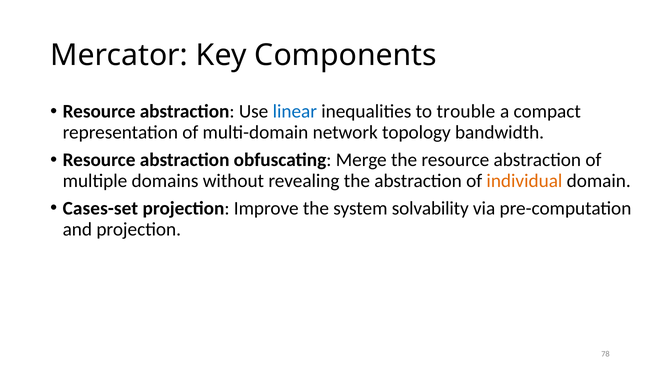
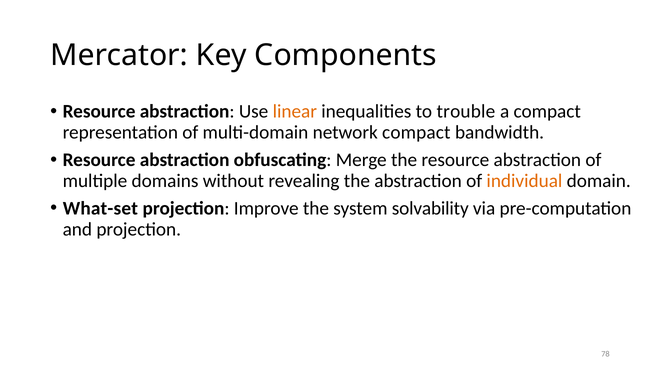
linear colour: blue -> orange (295, 112)
network topology: topology -> compact (416, 132)
Cases-set: Cases-set -> What-set (100, 209)
